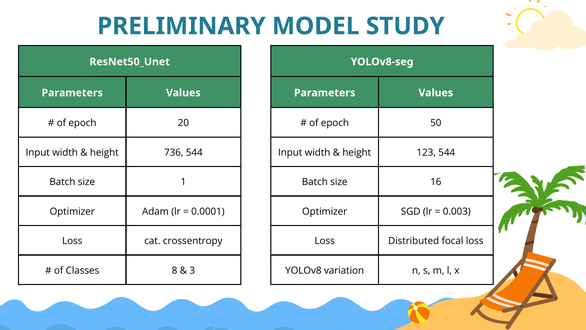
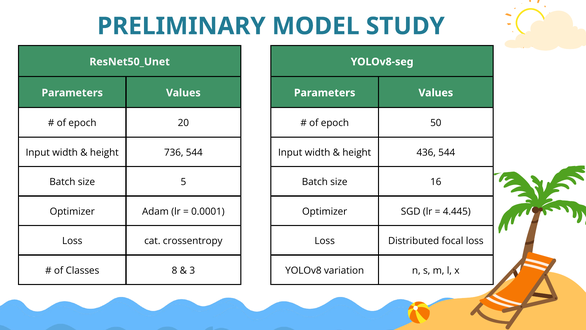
123: 123 -> 436 (426, 152)
1: 1 -> 5 (183, 182)
0.003: 0.003 -> 4.445 (457, 211)
